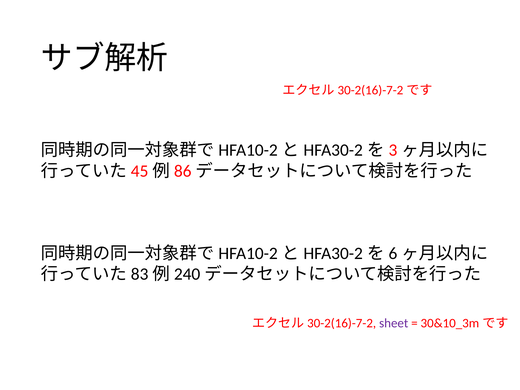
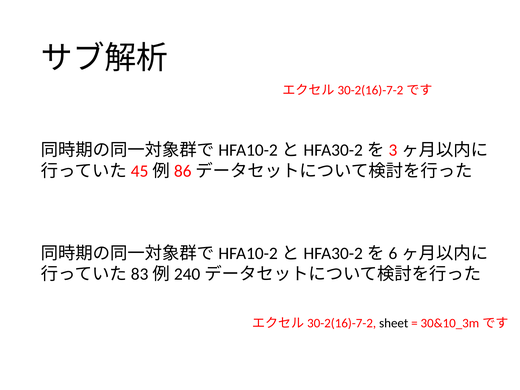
sheet colour: purple -> black (394, 323)
